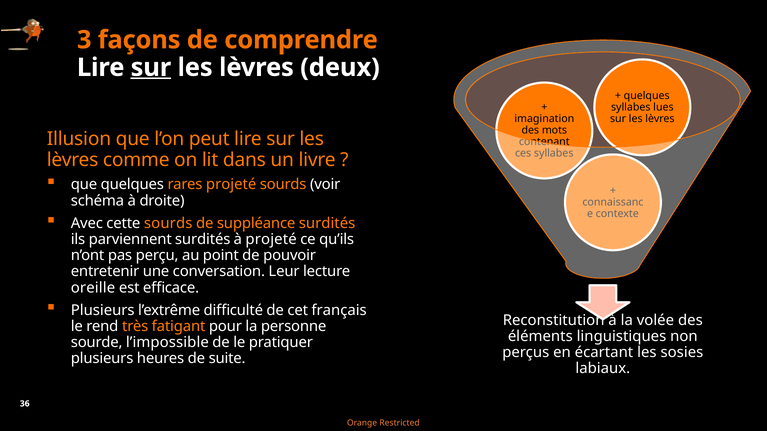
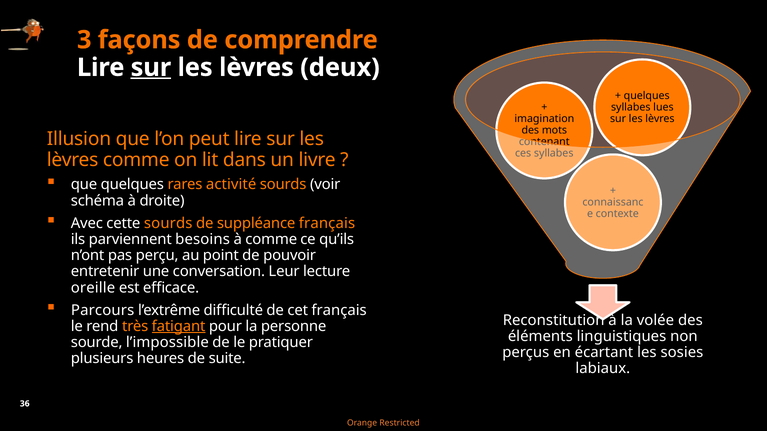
rares projeté: projeté -> activité (231, 185)
suppléance surdités: surdités -> français (327, 223)
parviennent surdités: surdités -> besoins (203, 240)
à projeté: projeté -> comme (271, 240)
Plusieurs: Plusieurs -> Parcours (103, 310)
fatigant underline: none -> present (179, 327)
